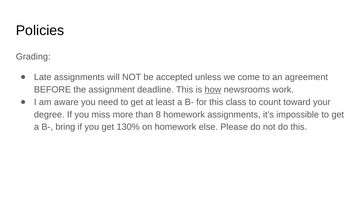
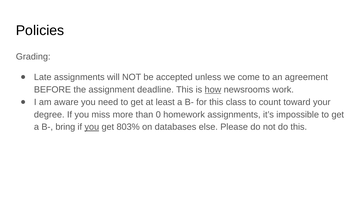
8: 8 -> 0 (158, 115)
you underline: none -> present (92, 127)
130%: 130% -> 803% (128, 127)
on homework: homework -> databases (176, 127)
